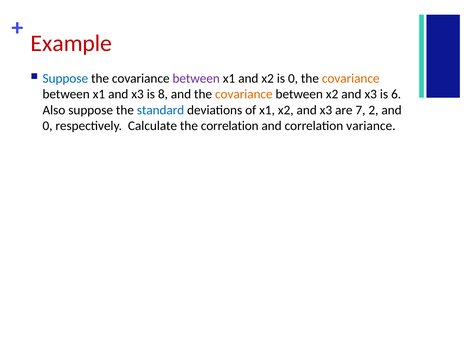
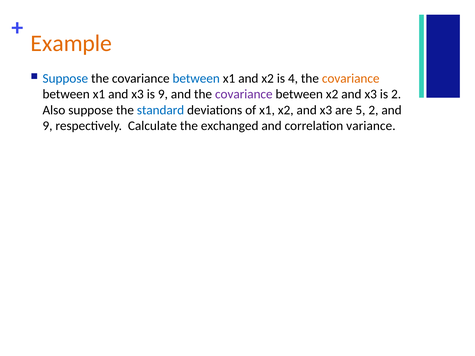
Example colour: red -> orange (71, 43)
between colour: purple -> blue (196, 79)
is 0: 0 -> 4 (293, 79)
is 8: 8 -> 9 (163, 94)
covariance colour: orange -> purple (244, 94)
is 6: 6 -> 2 (396, 94)
7: 7 -> 5 (360, 110)
0: 0 -> 9 (48, 126)
the correlation: correlation -> exchanged (230, 126)
